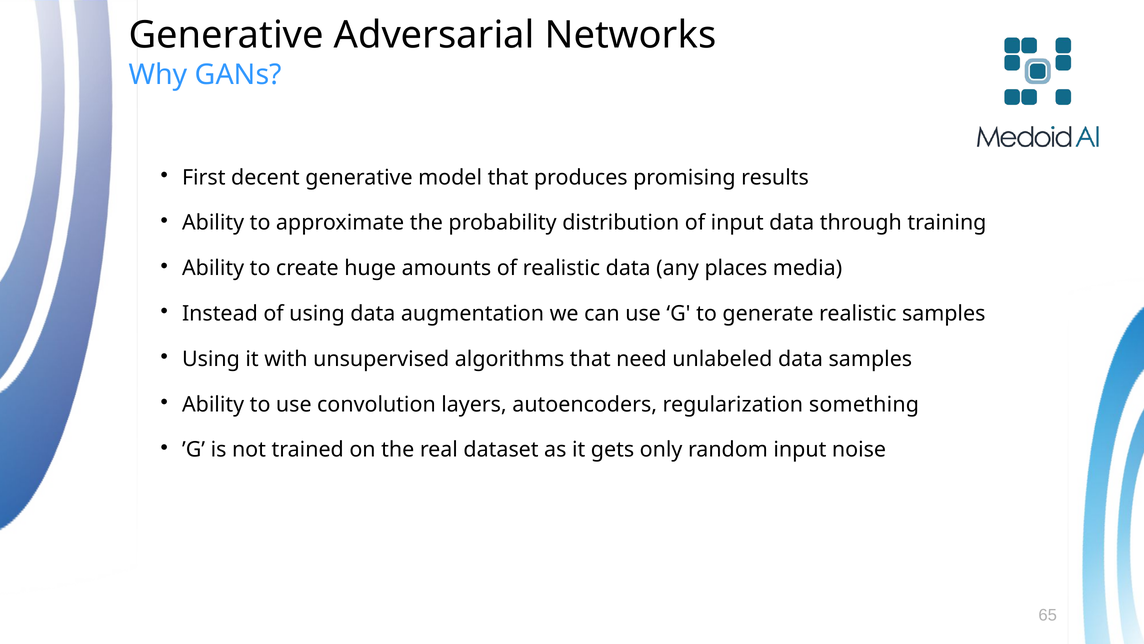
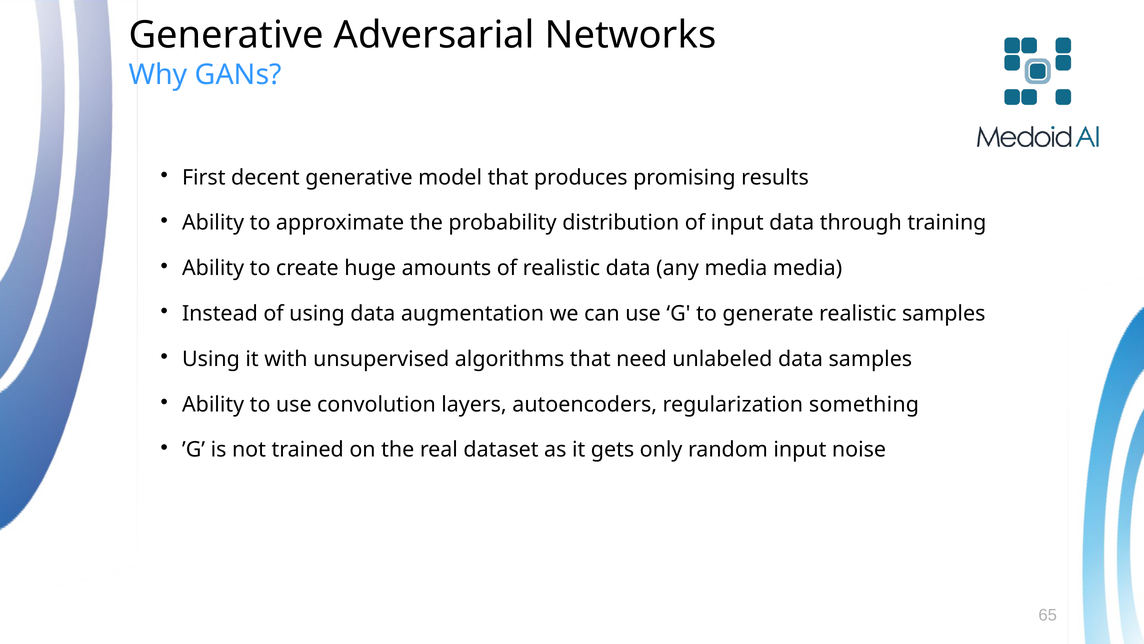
any places: places -> media (736, 268)
